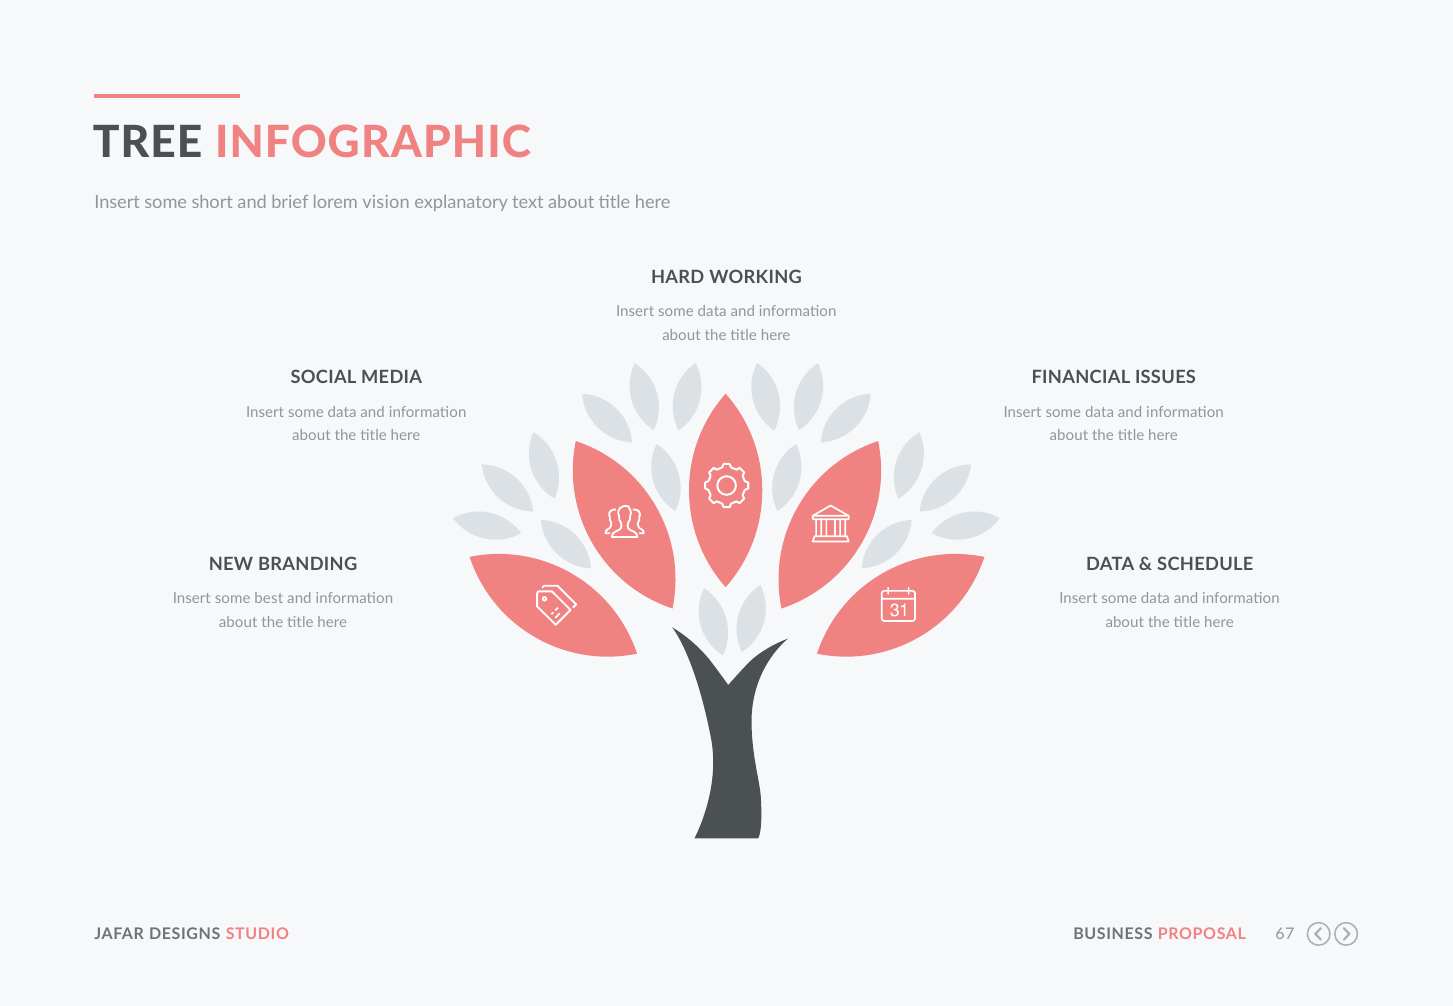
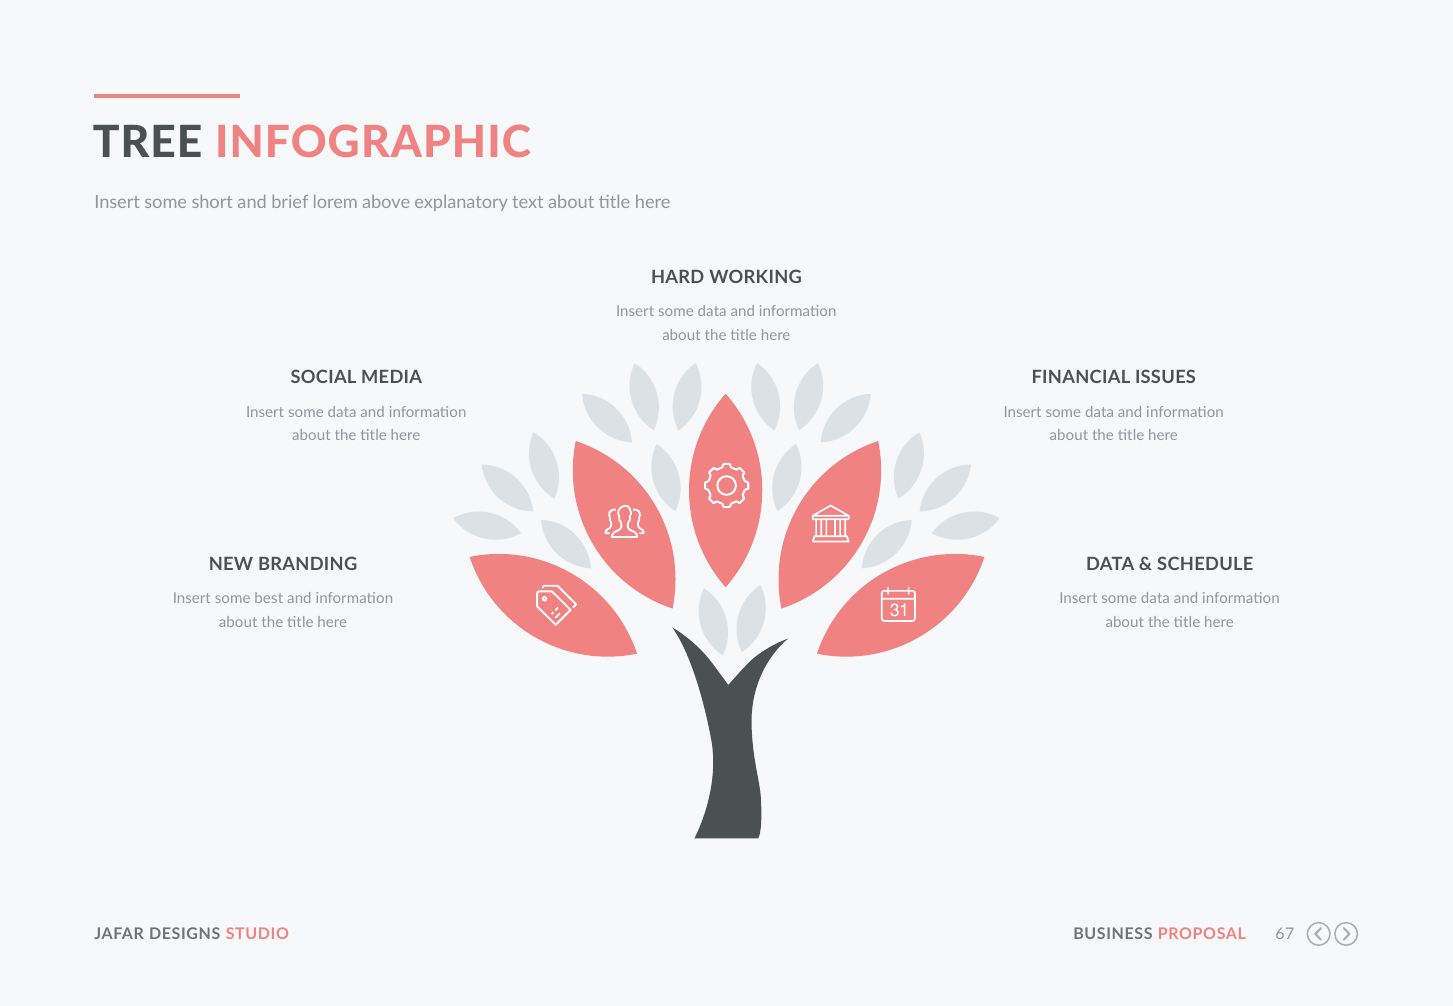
vision: vision -> above (386, 202)
